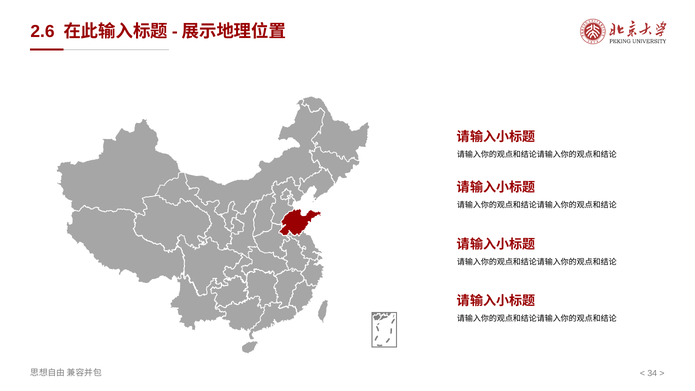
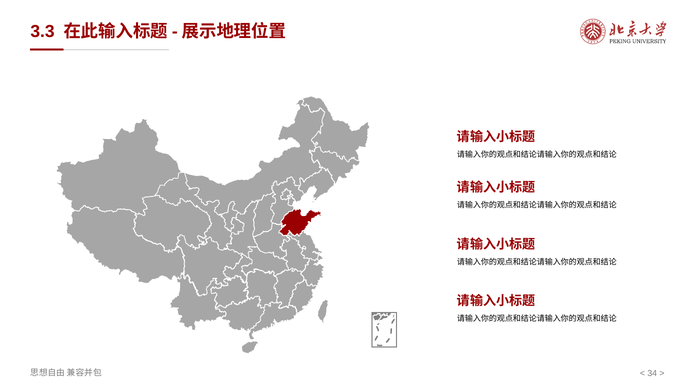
2.6: 2.6 -> 3.3 (43, 31)
